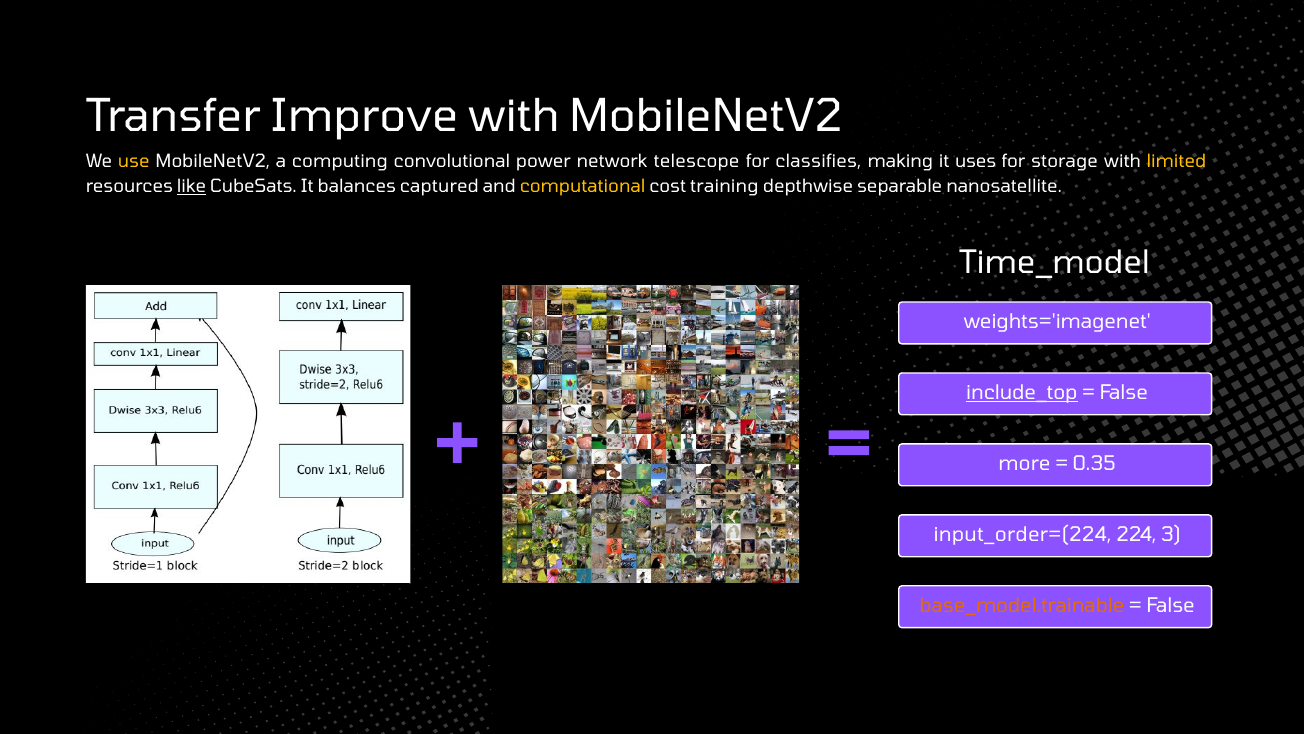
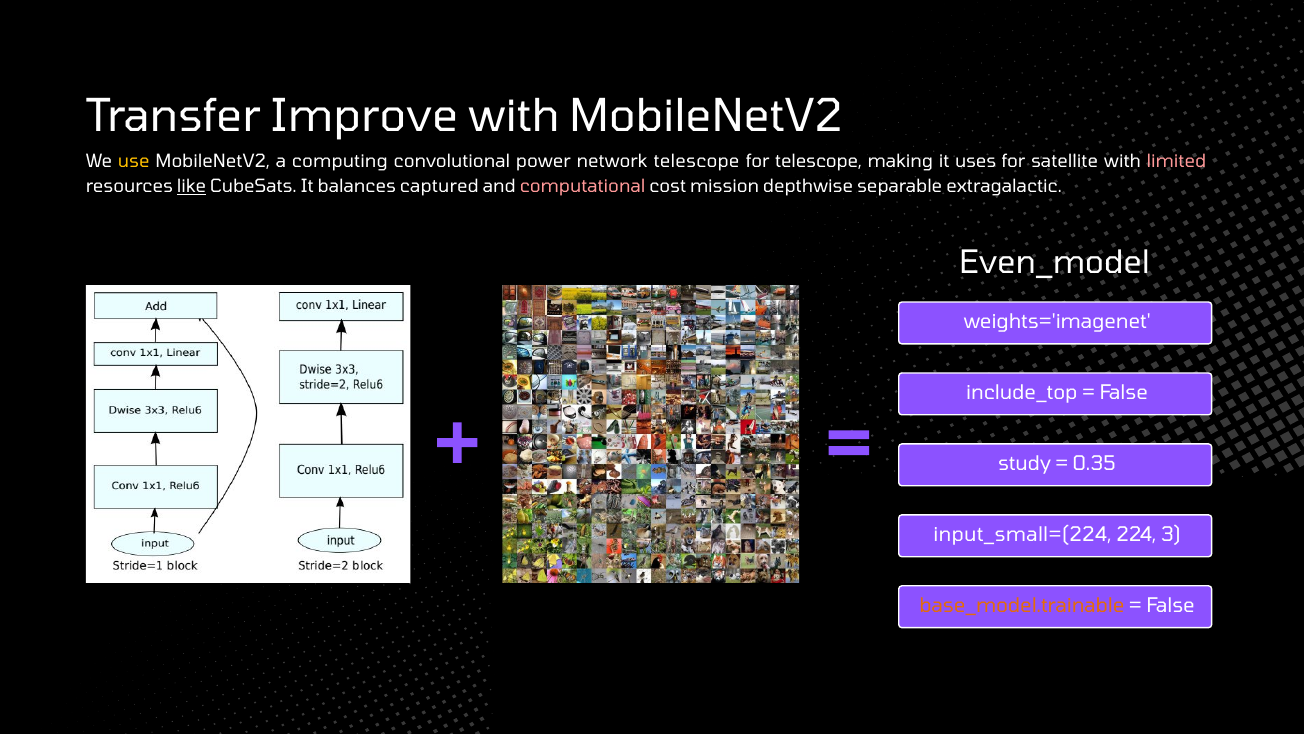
for classifies: classifies -> telescope (819, 161)
storage: storage -> satellite (1065, 161)
limited colour: yellow -> pink (1176, 161)
computational colour: yellow -> pink (583, 187)
training: training -> mission (725, 187)
nanosatellite: nanosatellite -> extragalactic (1004, 187)
Time_model: Time_model -> Even_model (1054, 262)
include_top underline: present -> none (1022, 393)
more: more -> study (1025, 464)
input_order=(224: input_order=(224 -> input_small=(224 (1023, 534)
